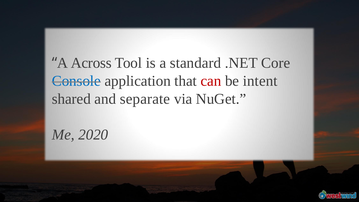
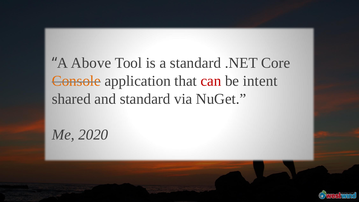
Across: Across -> Above (91, 63)
Console colour: blue -> orange (76, 81)
and separate: separate -> standard (145, 99)
